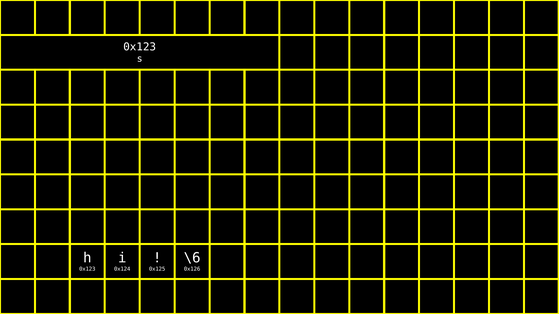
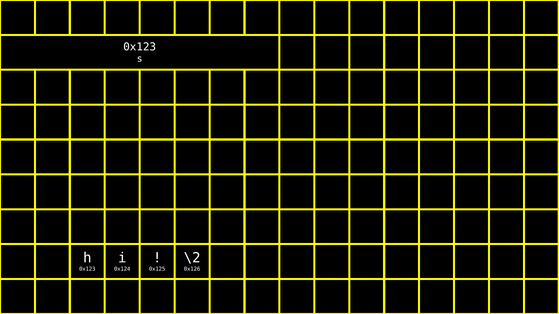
\6: \6 -> \2 (192, 258)
